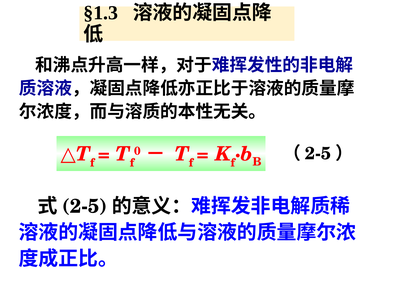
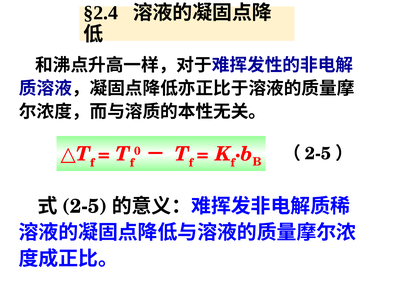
§1.3: §1.3 -> §2.4 (101, 13)
